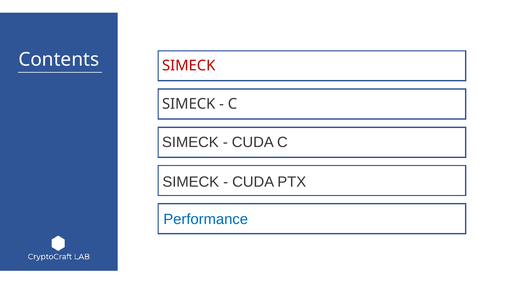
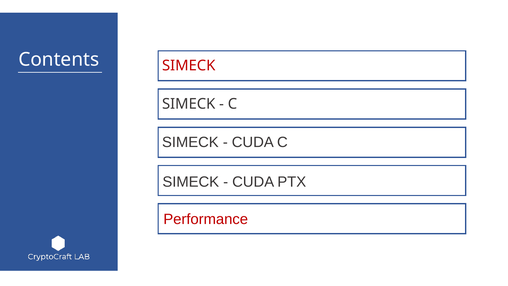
Performance colour: blue -> red (206, 219)
